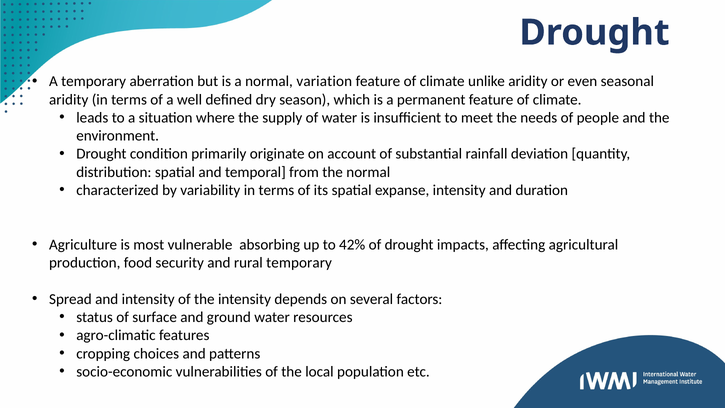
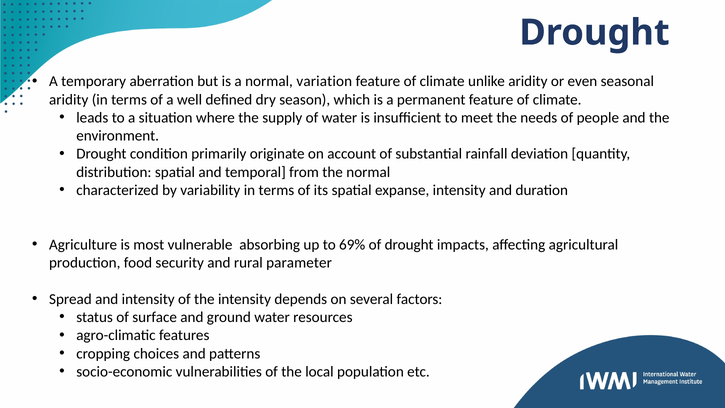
42%: 42% -> 69% (352, 245)
rural temporary: temporary -> parameter (299, 263)
